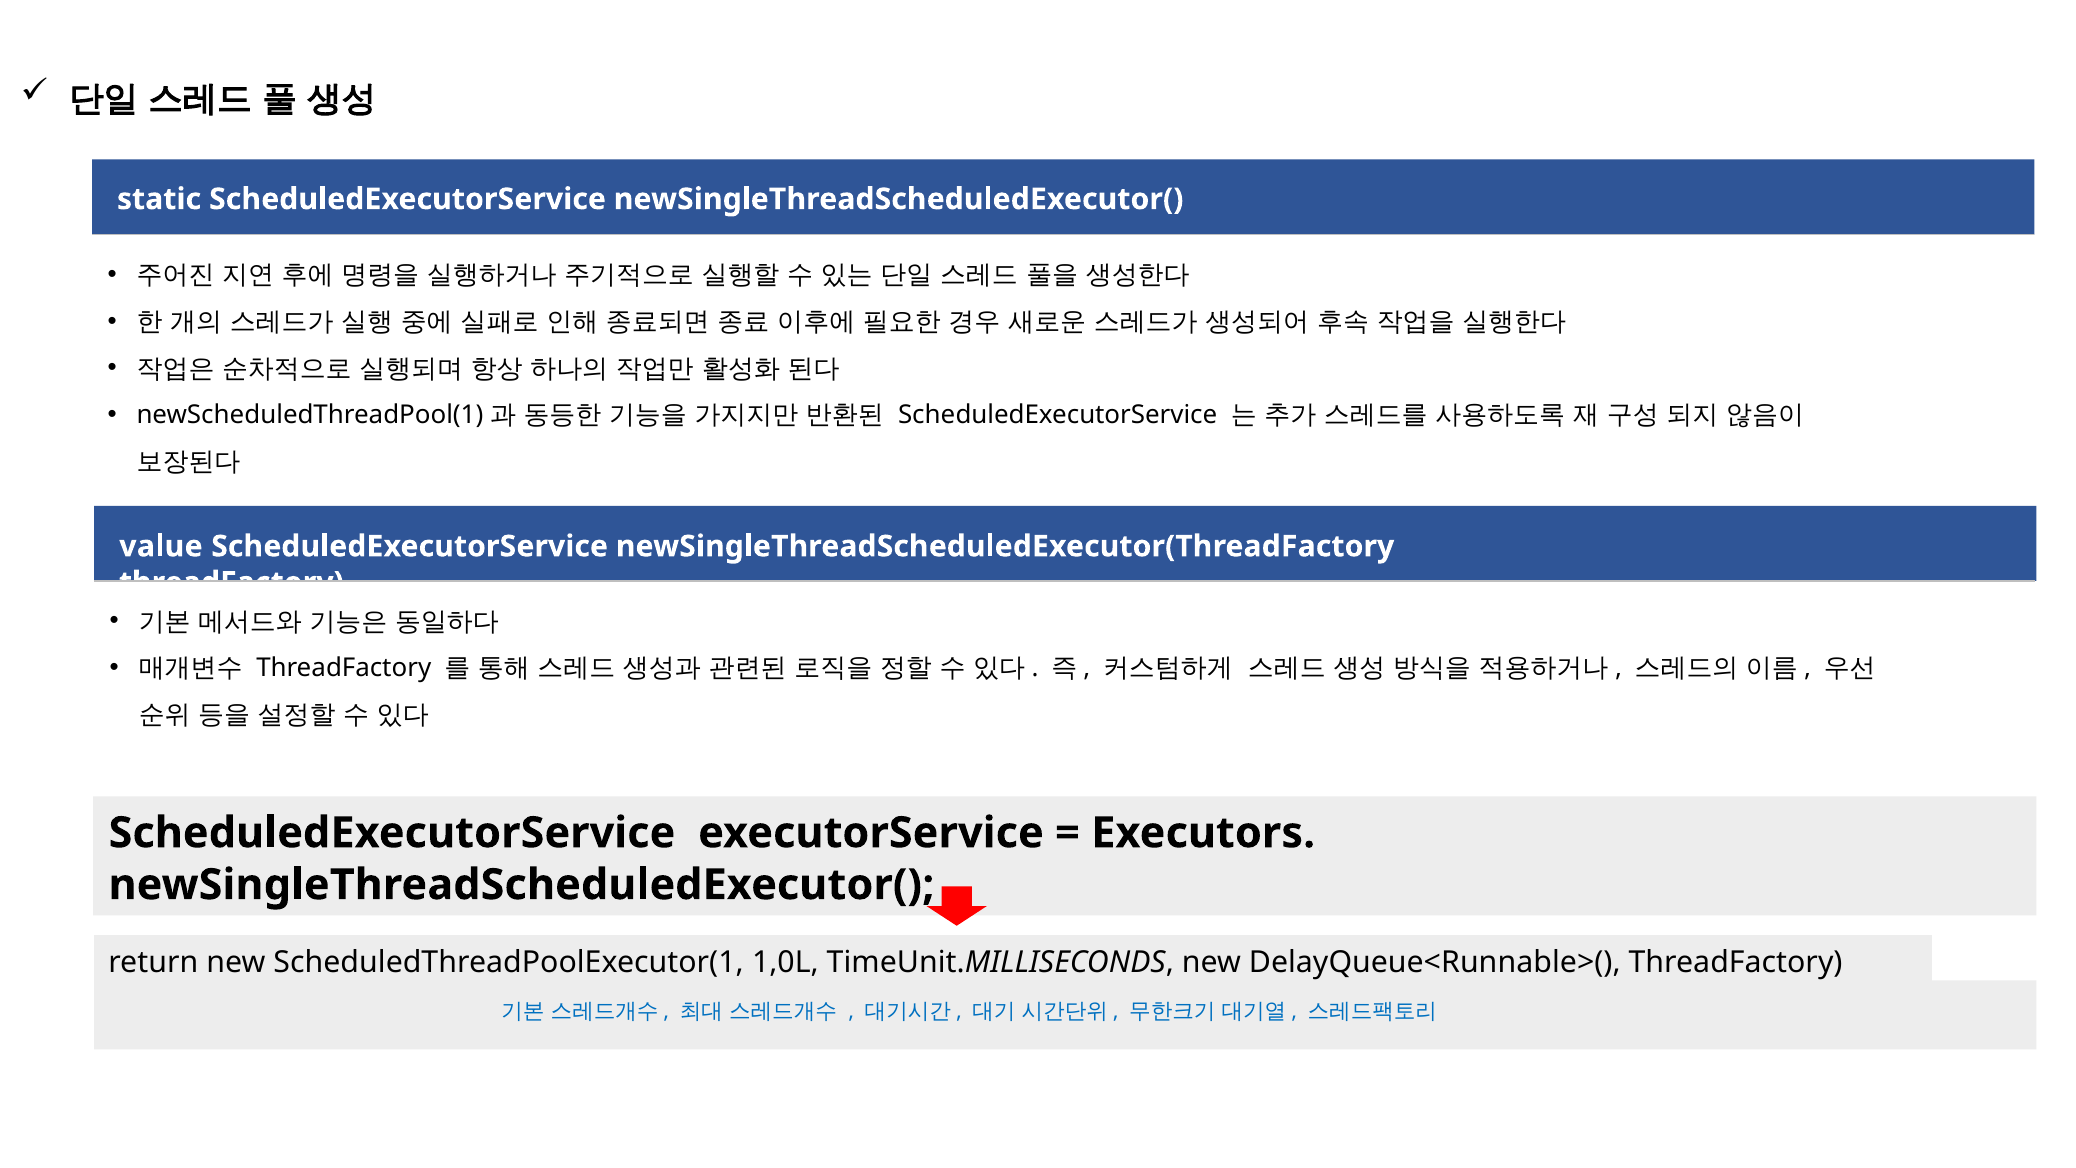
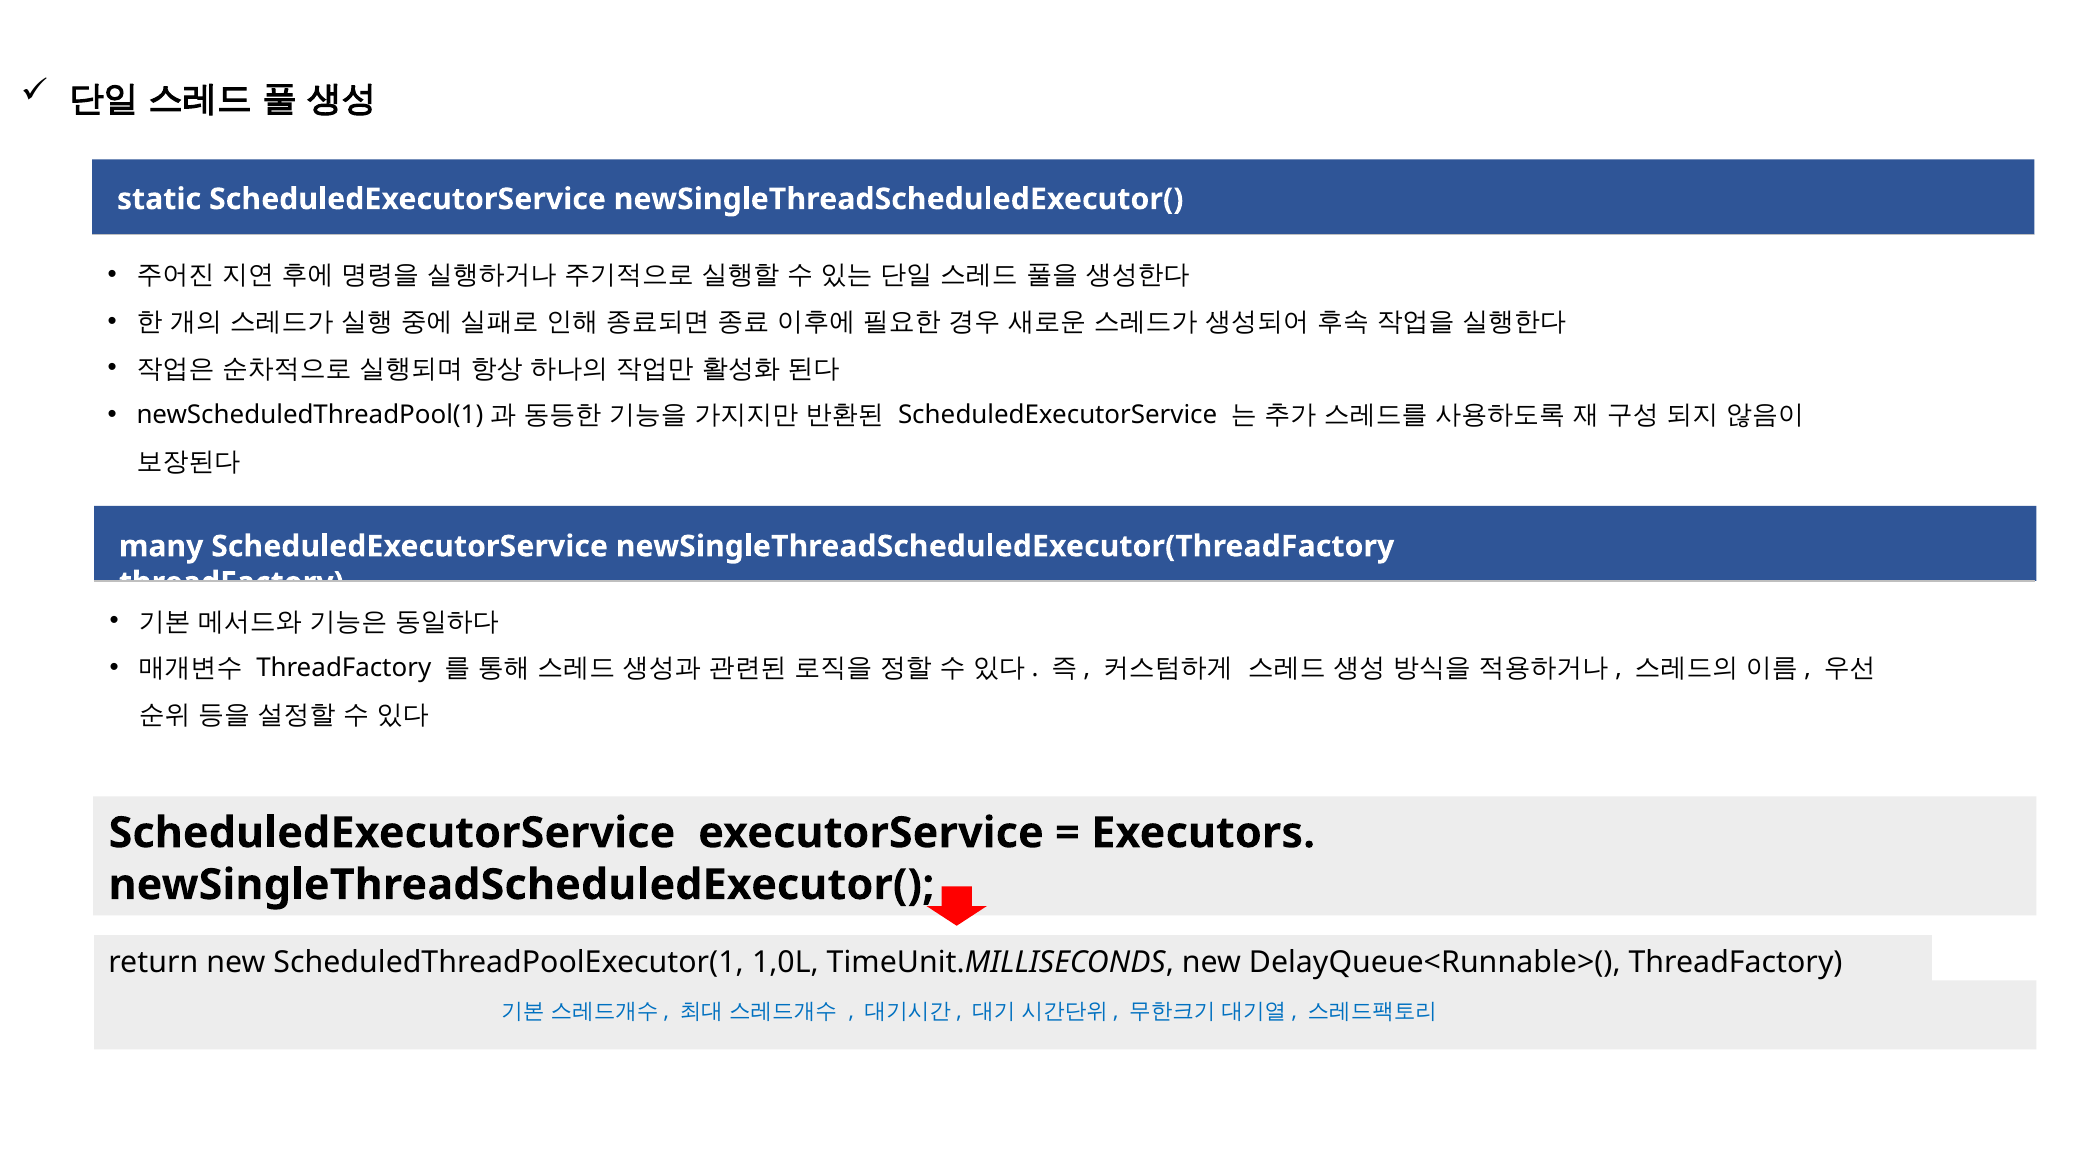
value: value -> many (161, 546)
